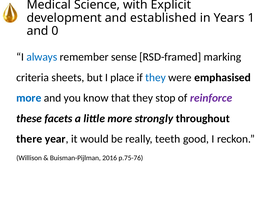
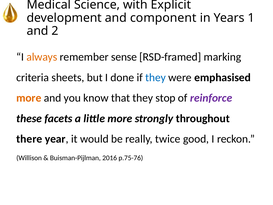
established: established -> component (163, 18)
0: 0 -> 2 (55, 31)
always colour: blue -> orange (42, 57)
place: place -> done (122, 77)
more colour: blue -> orange (29, 98)
teeth: teeth -> twice (168, 139)
